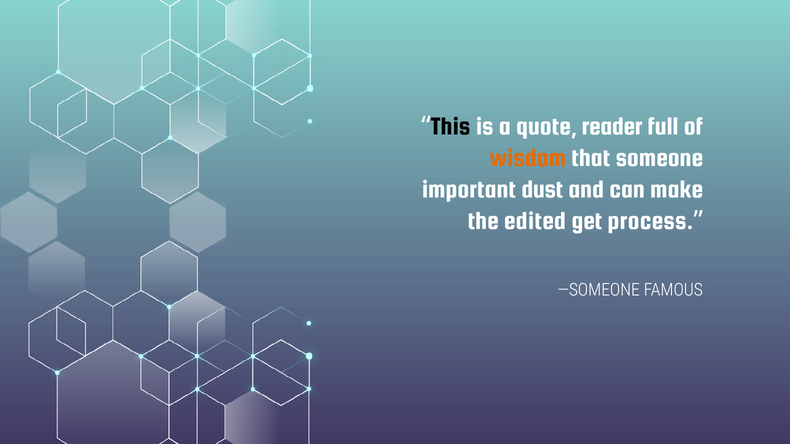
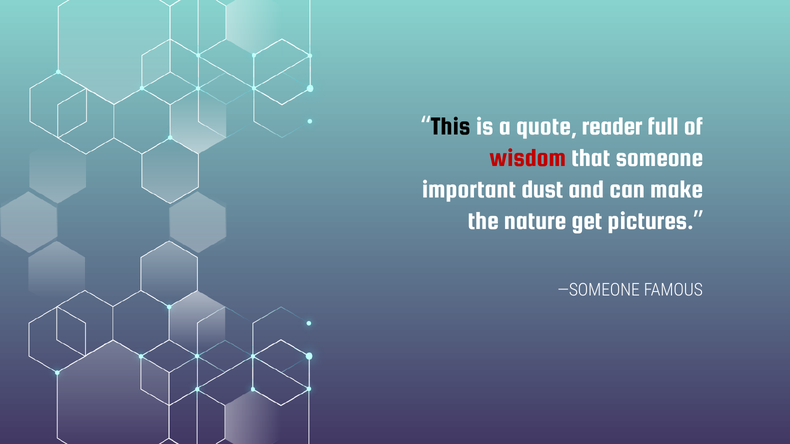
wisdom colour: orange -> red (528, 158)
edited: edited -> nature (535, 221)
process: process -> pictures (651, 221)
